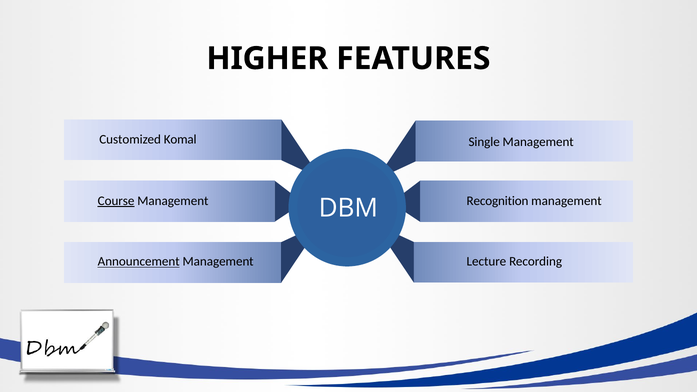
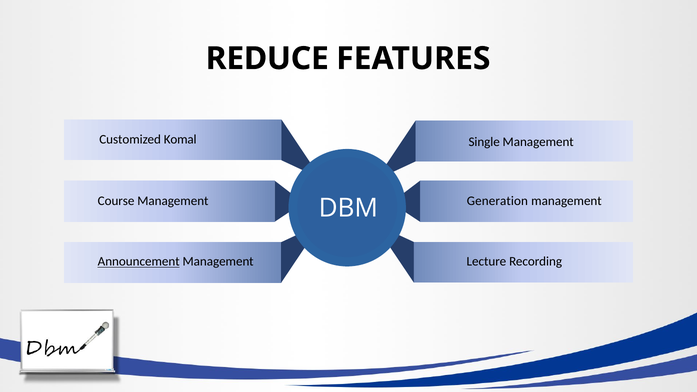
HIGHER: HIGHER -> REDUCE (267, 59)
Course underline: present -> none (116, 201)
Recognition: Recognition -> Generation (497, 201)
